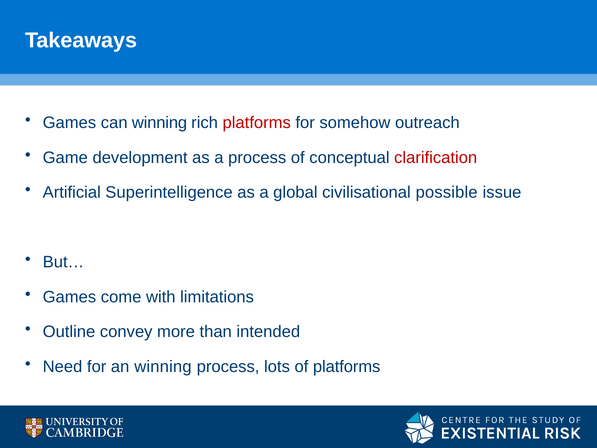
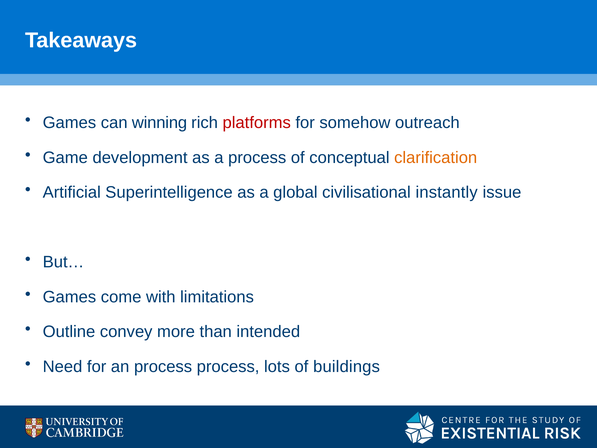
clarification colour: red -> orange (436, 157)
possible: possible -> instantly (447, 192)
an winning: winning -> process (163, 366)
of platforms: platforms -> buildings (347, 366)
